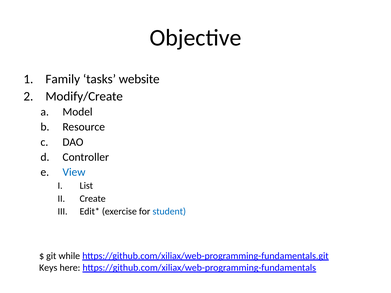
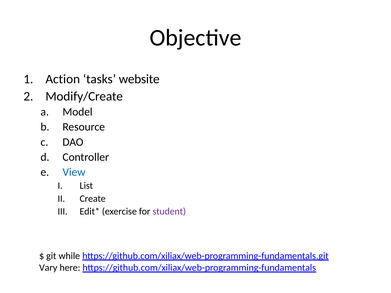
Family: Family -> Action (63, 79)
student colour: blue -> purple (169, 212)
Keys: Keys -> Vary (48, 268)
